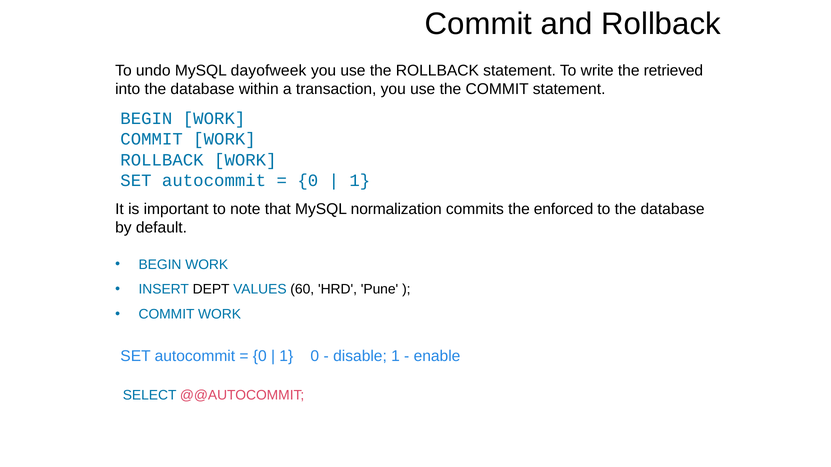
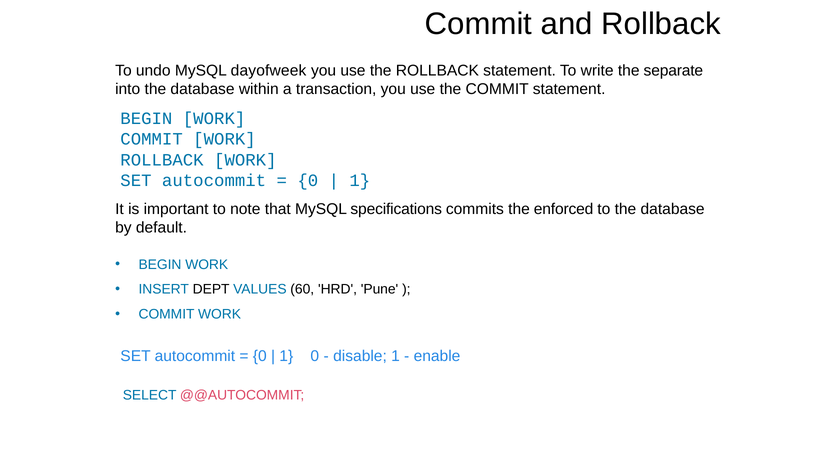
retrieved: retrieved -> separate (673, 71)
normalization: normalization -> specifications (396, 209)
